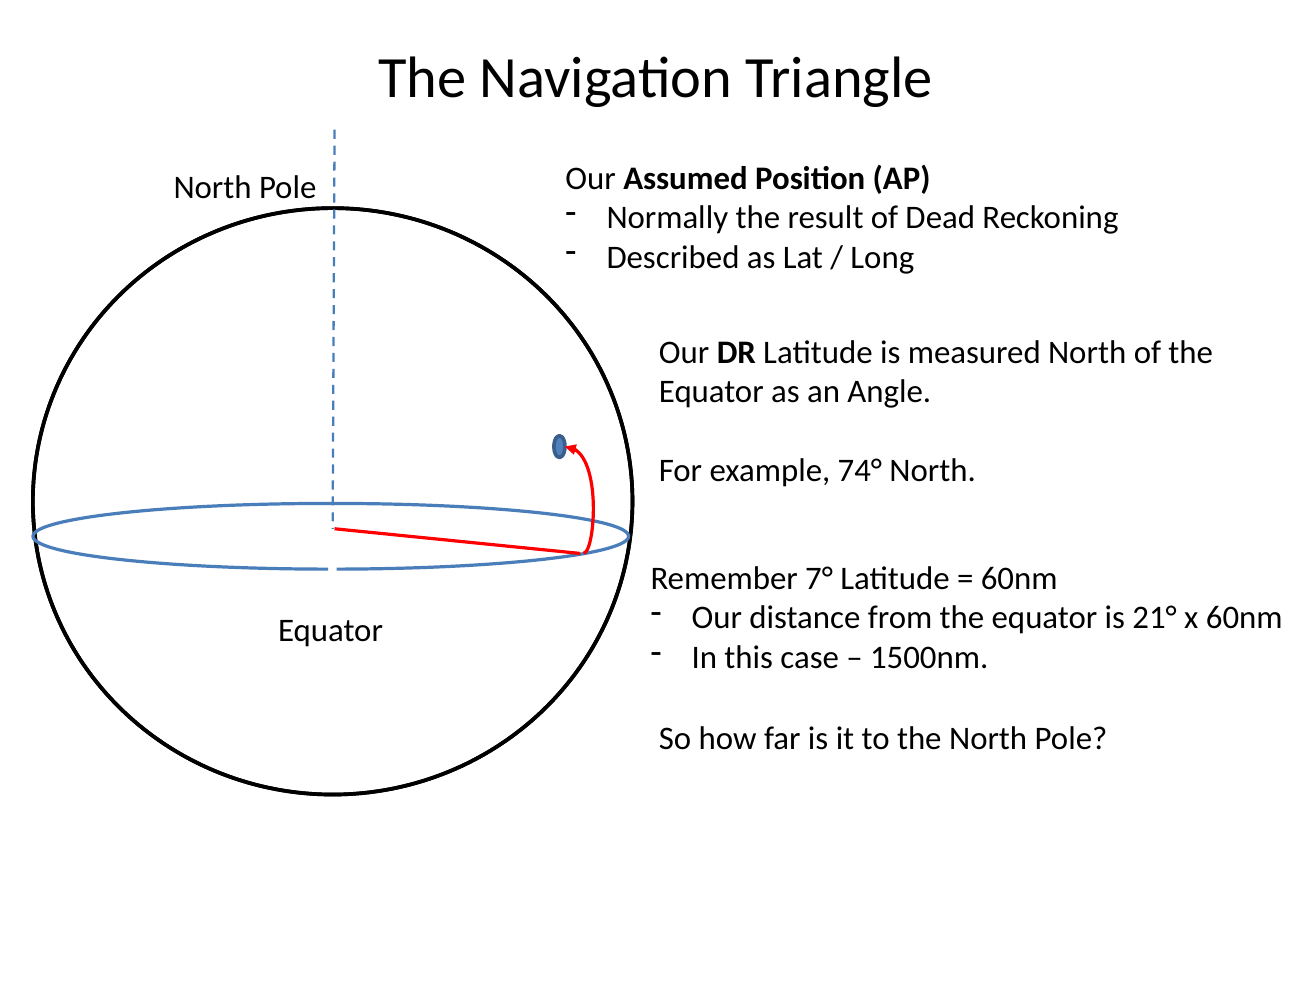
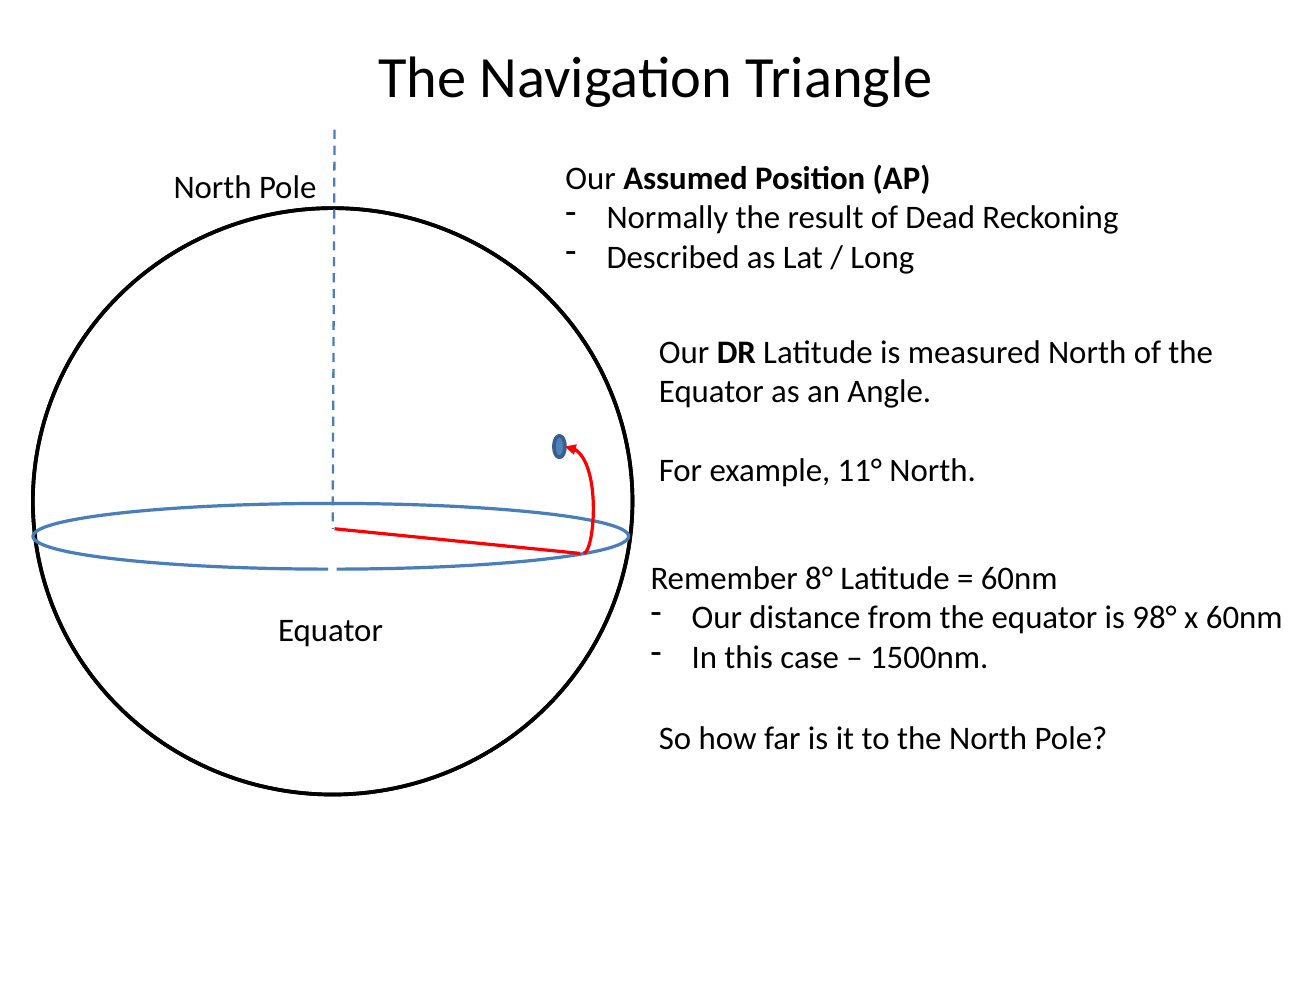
74°: 74° -> 11° (860, 471)
7°: 7° -> 8° (819, 578)
21°: 21° -> 98° (1155, 618)
